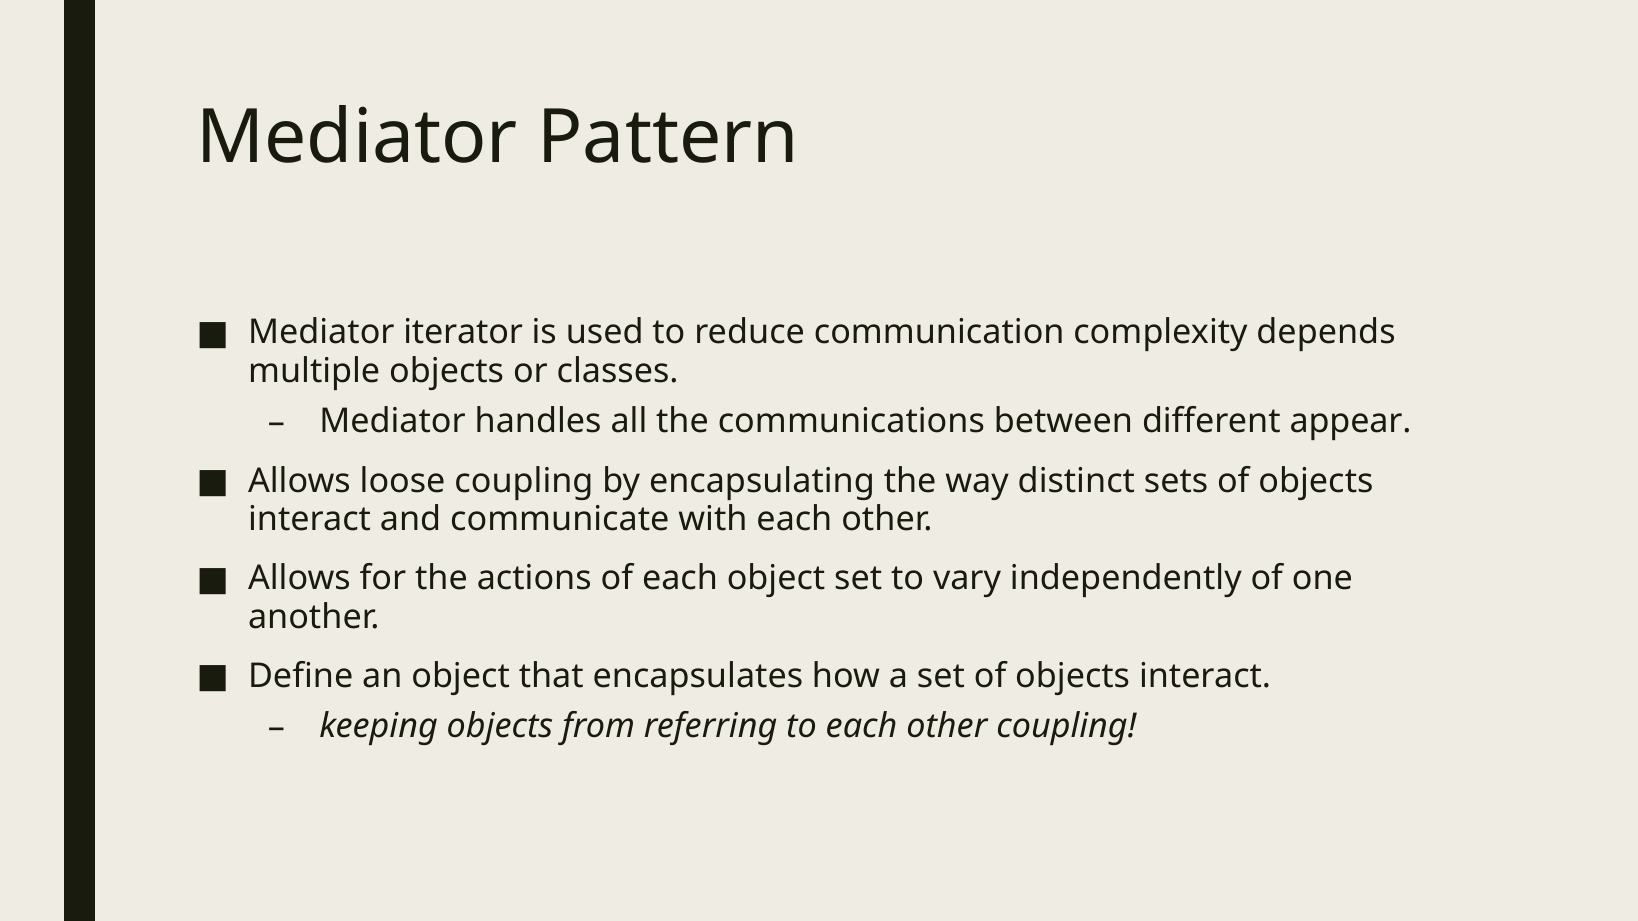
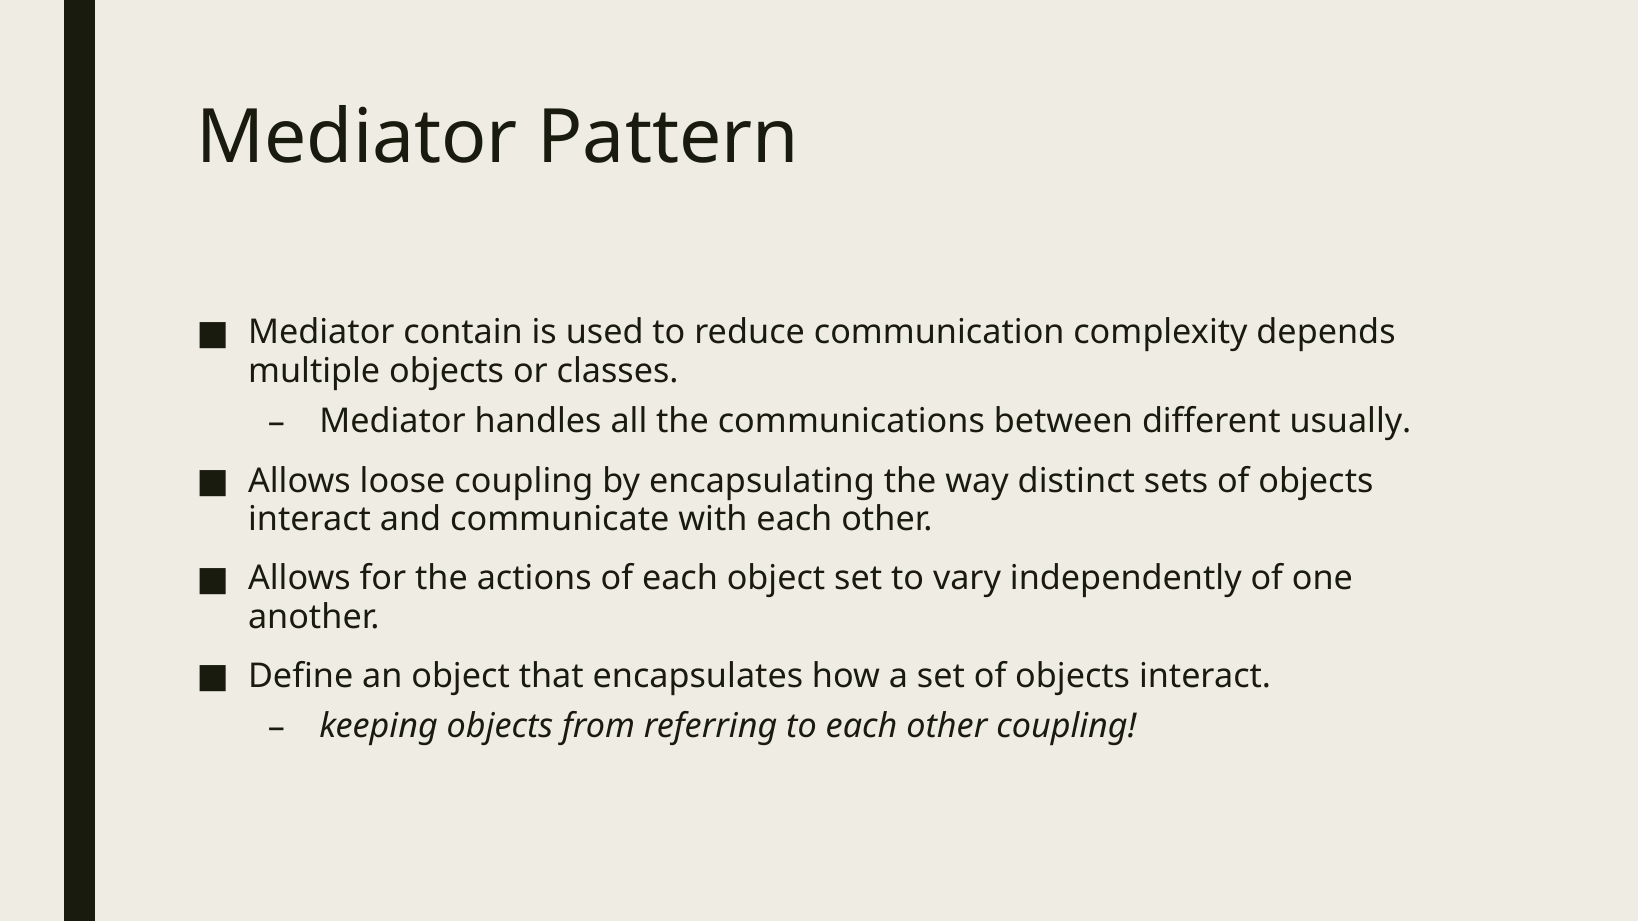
iterator: iterator -> contain (463, 333)
appear: appear -> usually (1350, 422)
